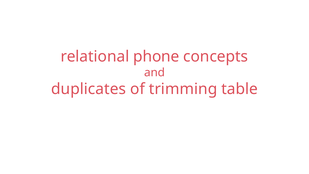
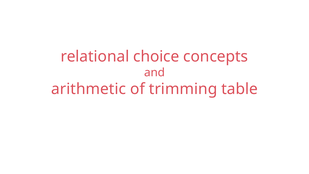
phone: phone -> choice (156, 56)
duplicates: duplicates -> arithmetic (89, 89)
